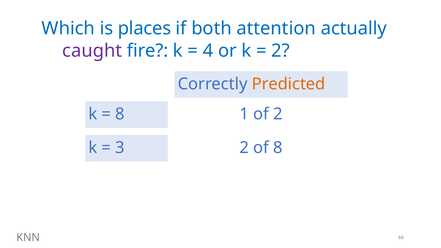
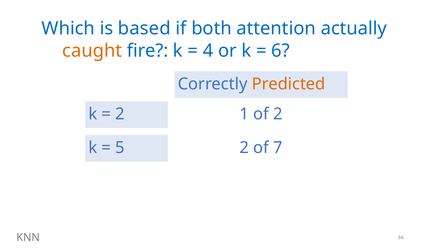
places: places -> based (144, 29)
caught colour: purple -> orange (92, 51)
2: 2 -> 6 (281, 51)
8: 8 -> 2 (120, 114)
3: 3 -> 5 (120, 148)
of 8: 8 -> 7 (278, 148)
